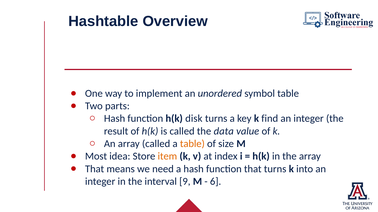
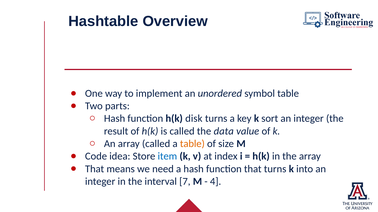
find: find -> sort (270, 119)
Most: Most -> Code (96, 157)
item colour: orange -> blue (167, 157)
9: 9 -> 7 (185, 182)
6: 6 -> 4 (216, 182)
